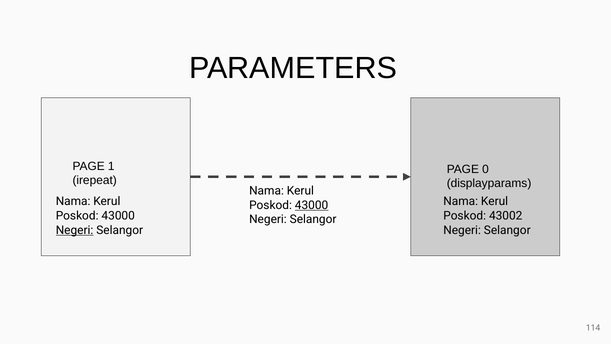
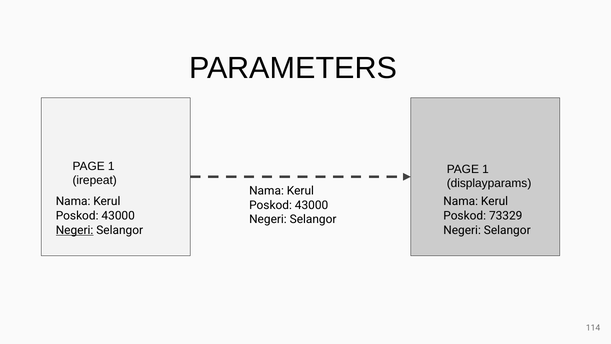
0: 0 -> 1 (486, 169)
43000 underline: present -> none (312, 205)
43002: 43002 -> 73329 (506, 216)
